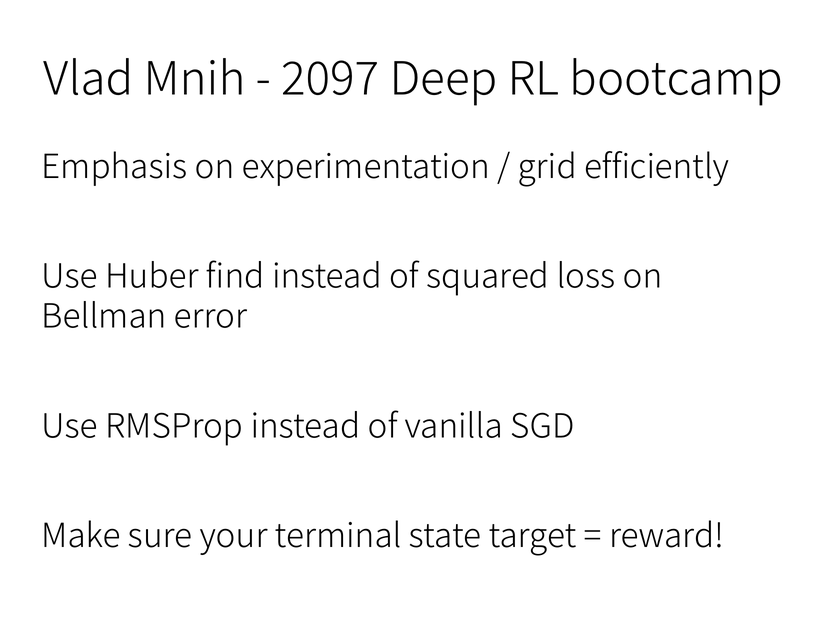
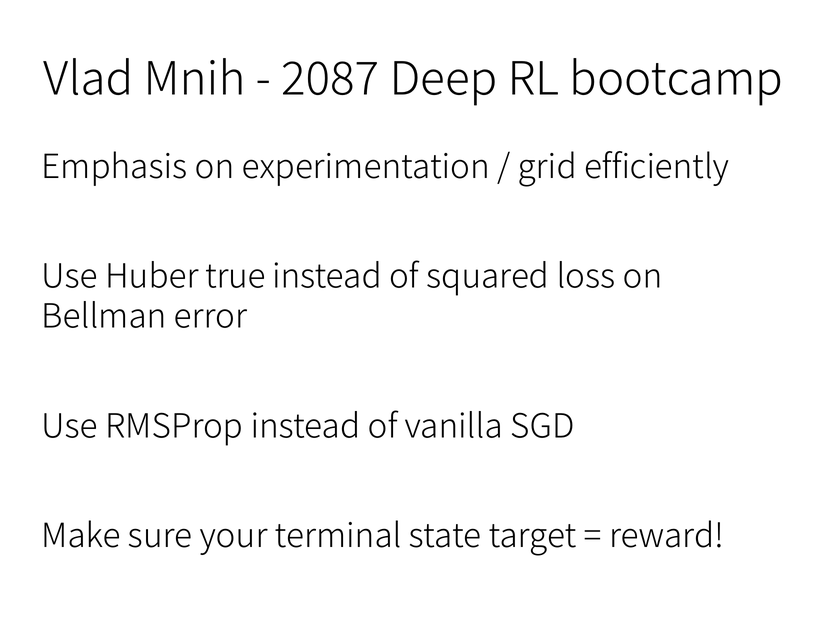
2097: 2097 -> 2087 (330, 80)
find: find -> true (235, 277)
